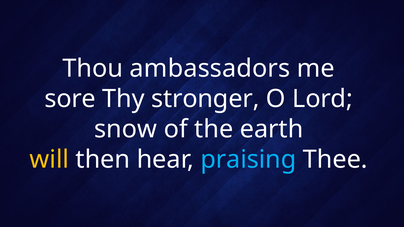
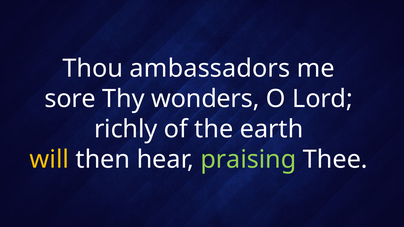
stronger: stronger -> wonders (205, 99)
snow: snow -> richly (126, 129)
praising colour: light blue -> light green (248, 160)
